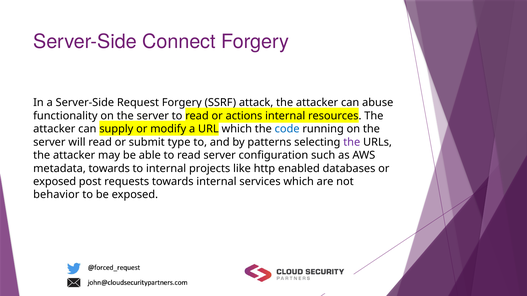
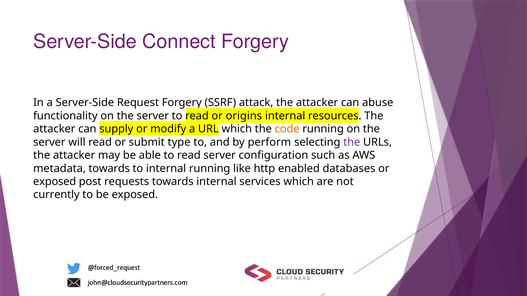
actions: actions -> origins (244, 116)
code colour: blue -> orange (287, 129)
patterns: patterns -> perform (269, 142)
internal projects: projects -> running (210, 169)
behavior: behavior -> currently (56, 195)
